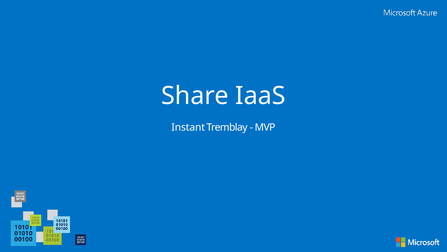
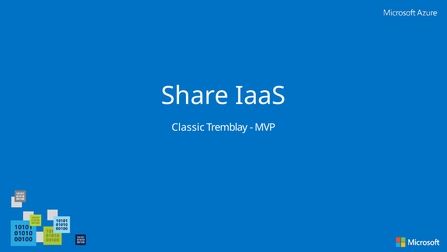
Instant: Instant -> Classic (188, 127)
